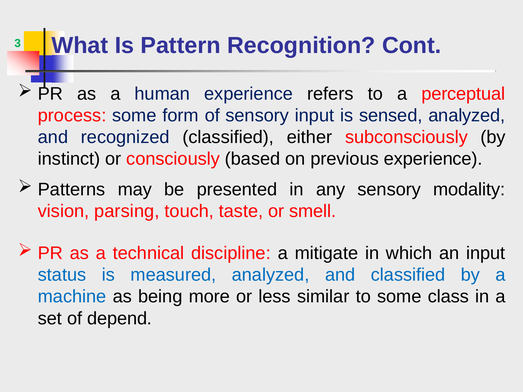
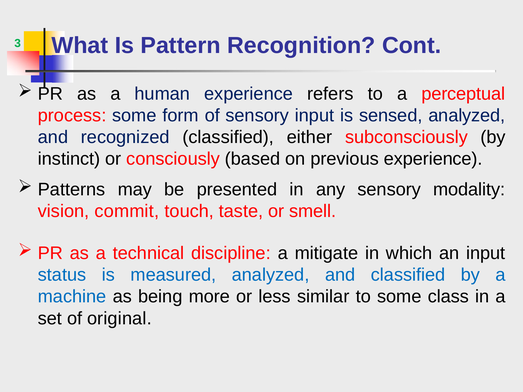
parsing: parsing -> commit (127, 211)
depend: depend -> original (119, 319)
